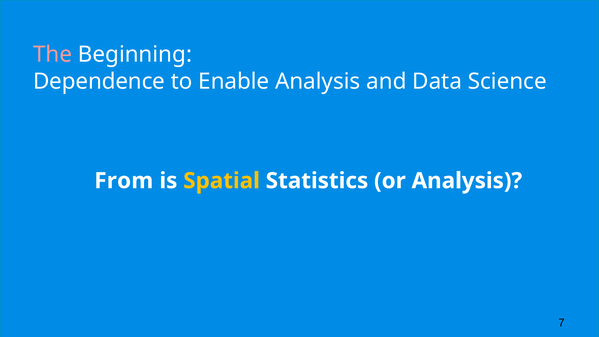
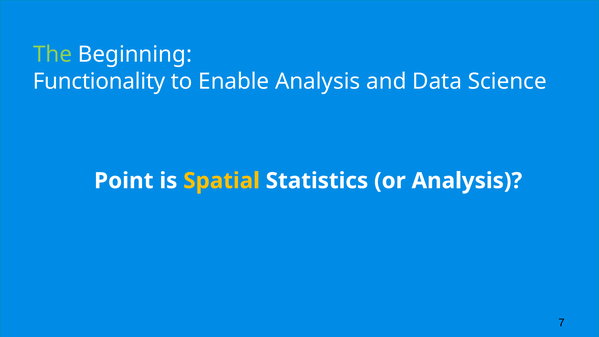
The colour: pink -> light green (53, 54)
Dependence: Dependence -> Functionality (99, 81)
From: From -> Point (124, 181)
